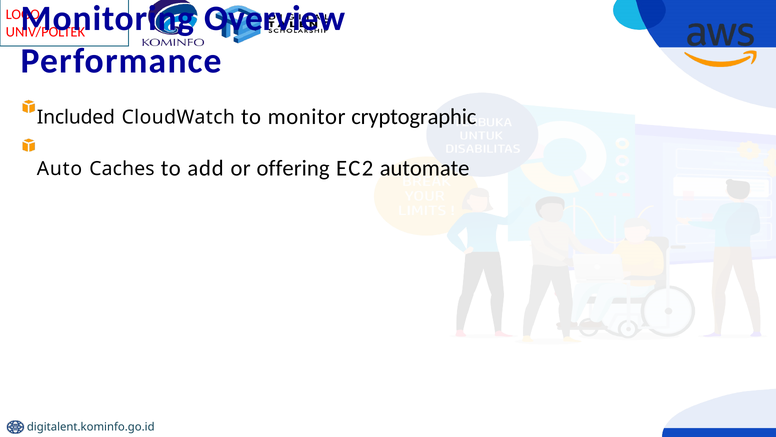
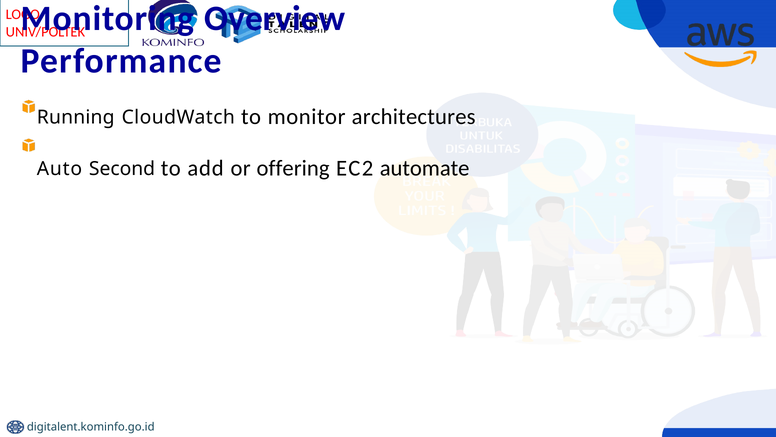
Included: Included -> Running (76, 117)
cryptographic: cryptographic -> architectures (414, 117)
Caches: Caches -> Second (122, 169)
